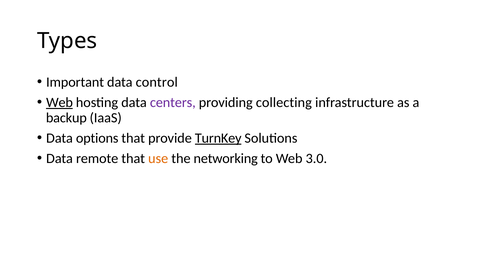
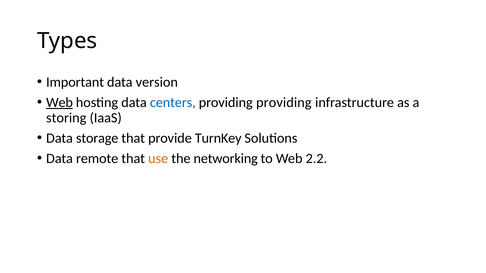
control: control -> version (157, 82)
centers colour: purple -> blue (173, 103)
providing collecting: collecting -> providing (284, 103)
backup: backup -> storing (66, 118)
options: options -> storage (97, 138)
TurnKey underline: present -> none (218, 138)
3.0: 3.0 -> 2.2 (316, 159)
